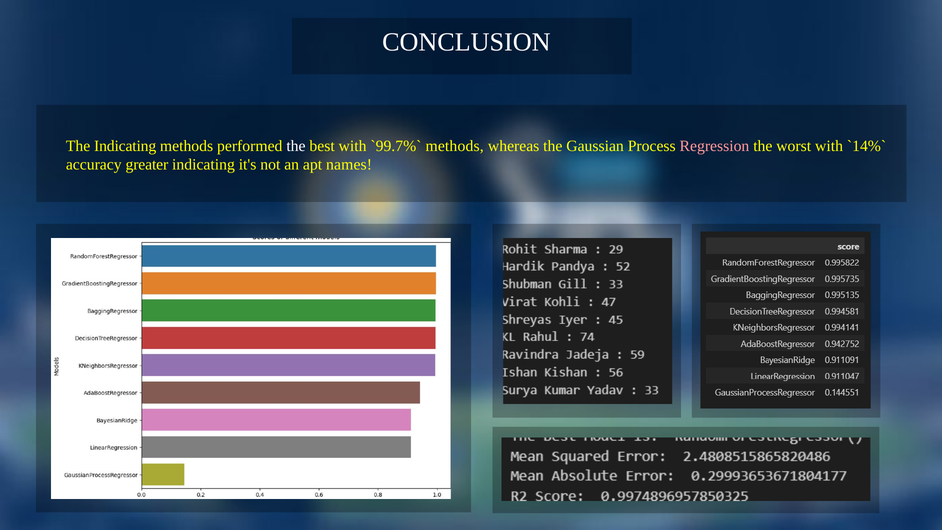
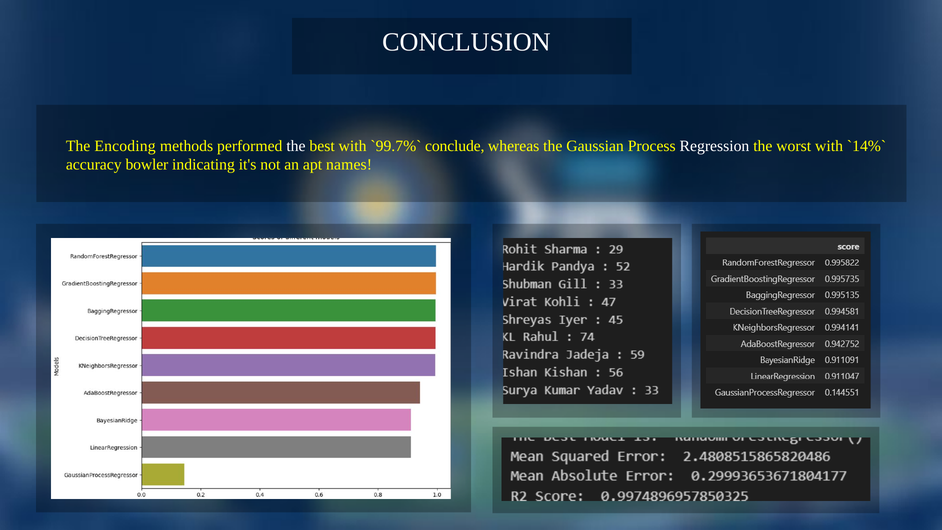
The Indicating: Indicating -> Encoding (125, 146)
methods: methods -> conclude (455, 146)
Regression colour: pink -> white (714, 146)
greater: greater -> bowler (147, 165)
